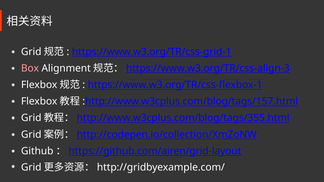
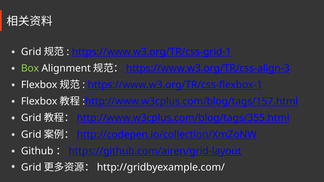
Box colour: pink -> light green (30, 68)
